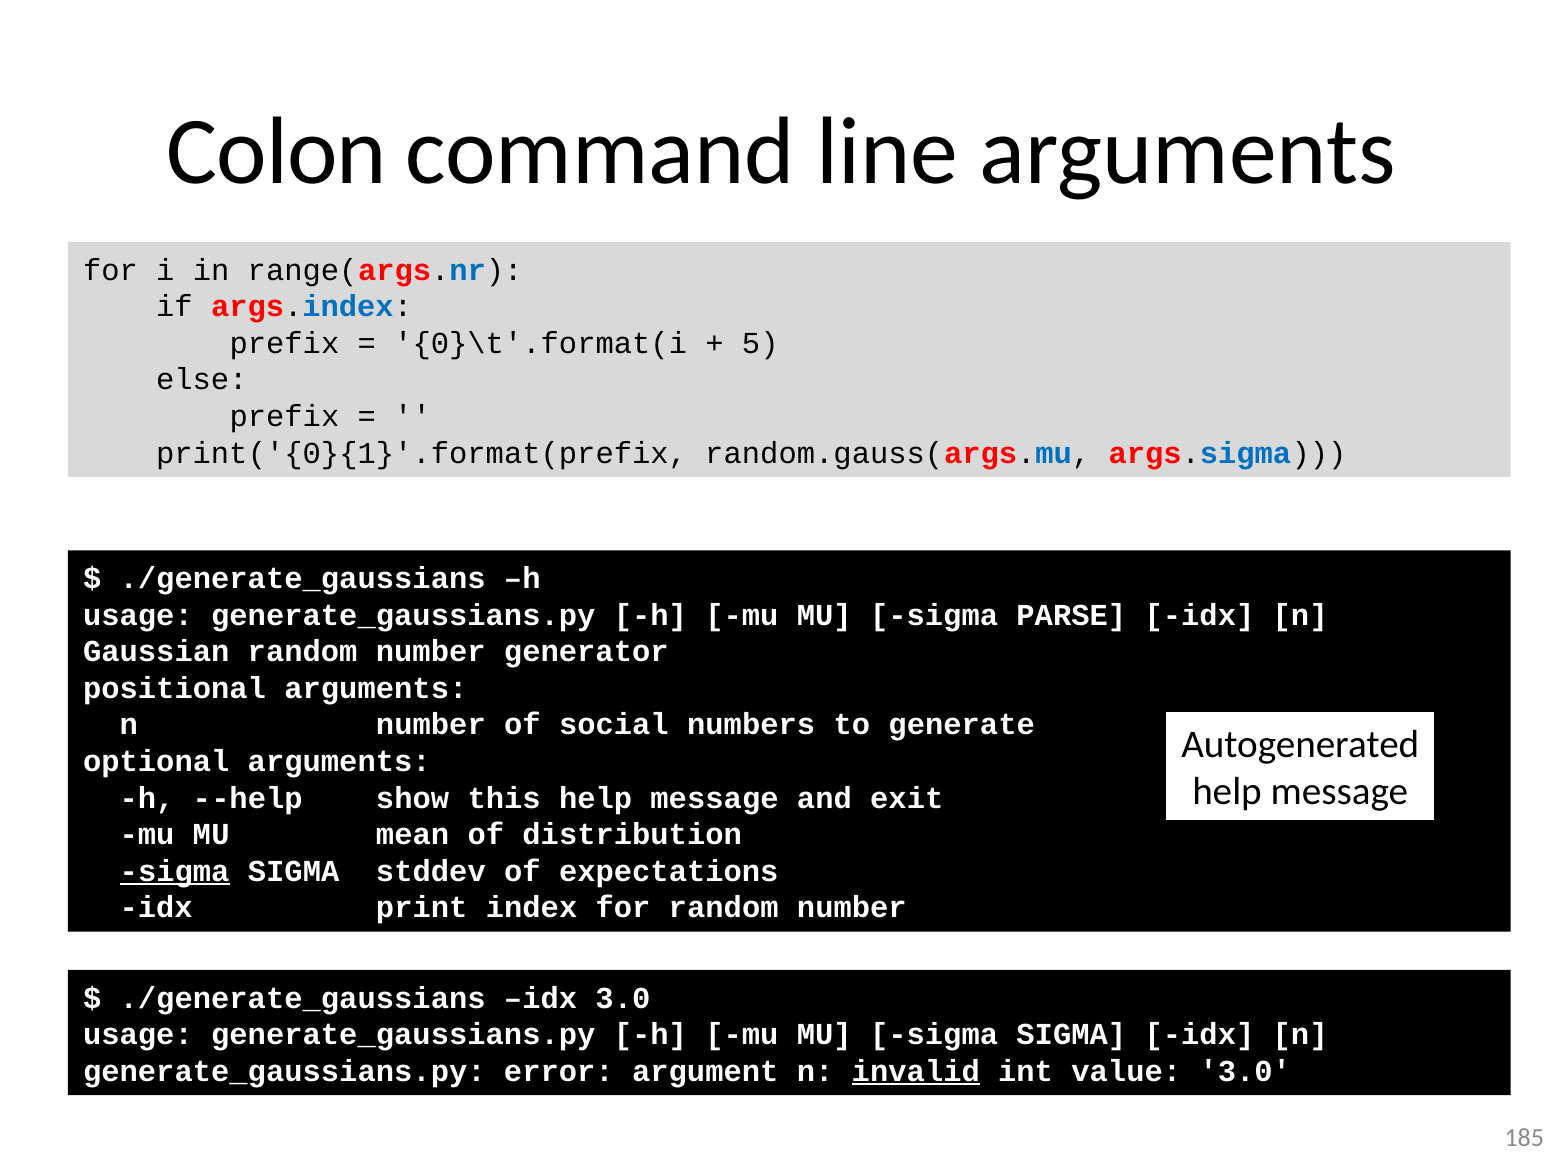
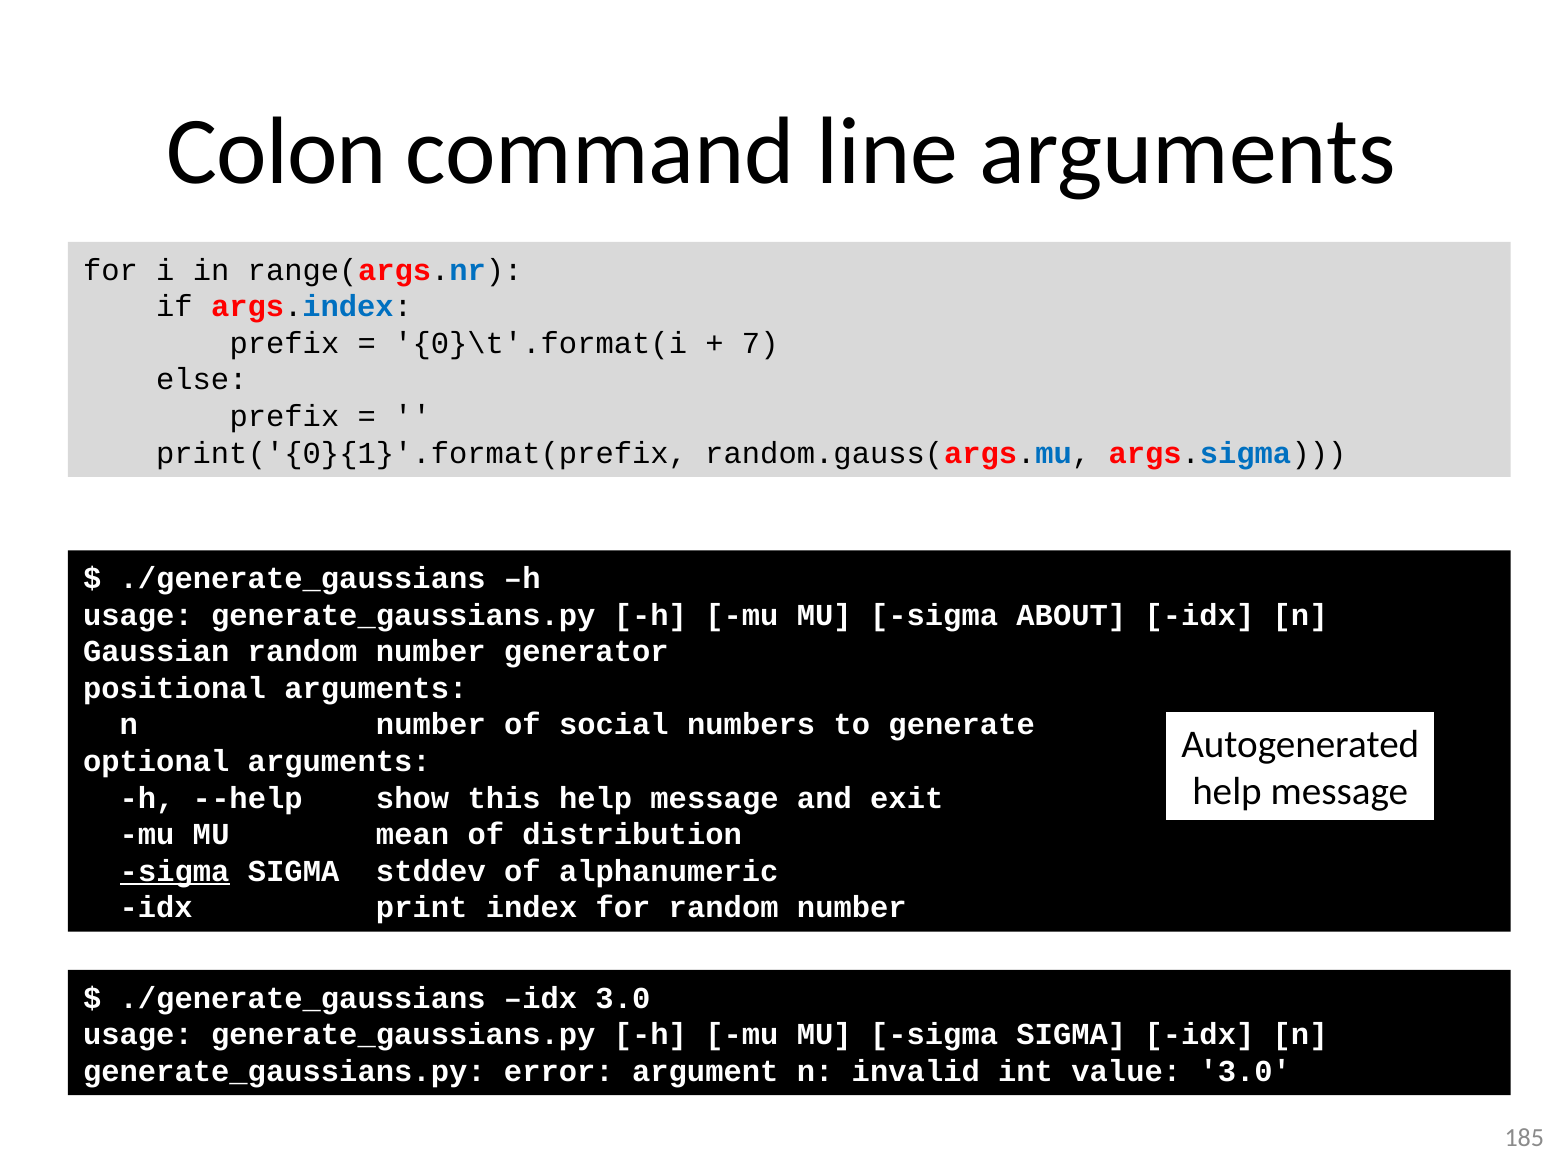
5: 5 -> 7 (760, 343)
PARSE: PARSE -> ABOUT (1071, 615)
expectations: expectations -> alphanumeric (669, 871)
invalid underline: present -> none (916, 1071)
